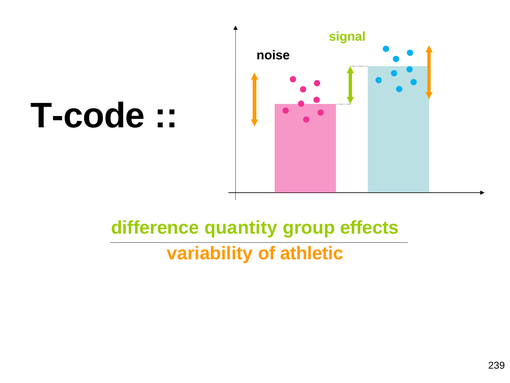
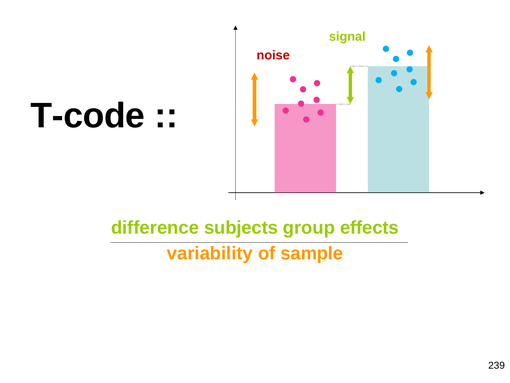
noise colour: black -> red (273, 55)
quantity: quantity -> subjects (241, 227)
athletic: athletic -> sample (312, 253)
